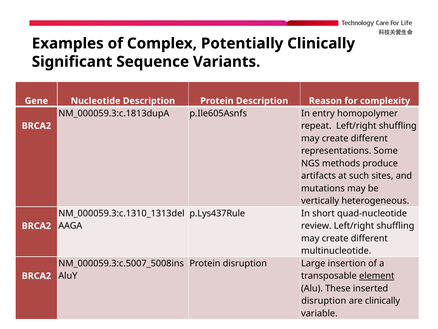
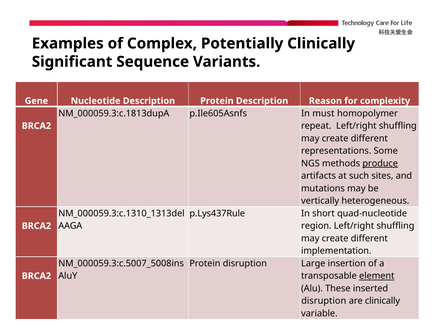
entry: entry -> must (323, 113)
produce underline: none -> present (380, 163)
review: review -> region (316, 226)
multinucleotide: multinucleotide -> implementation (336, 251)
